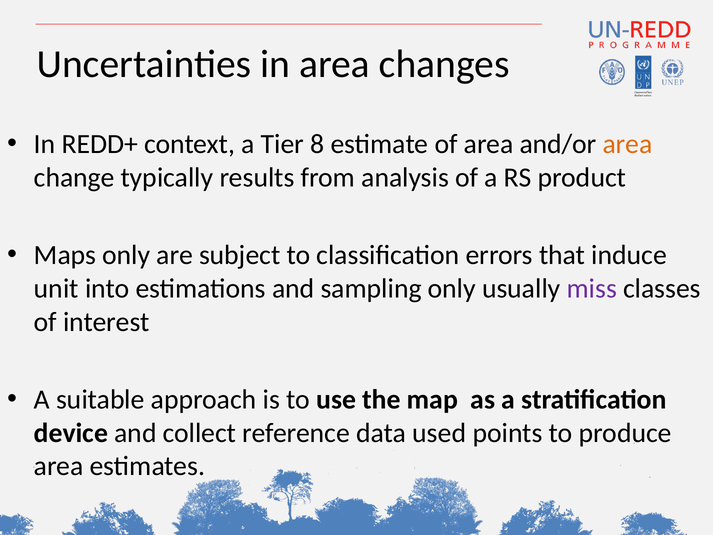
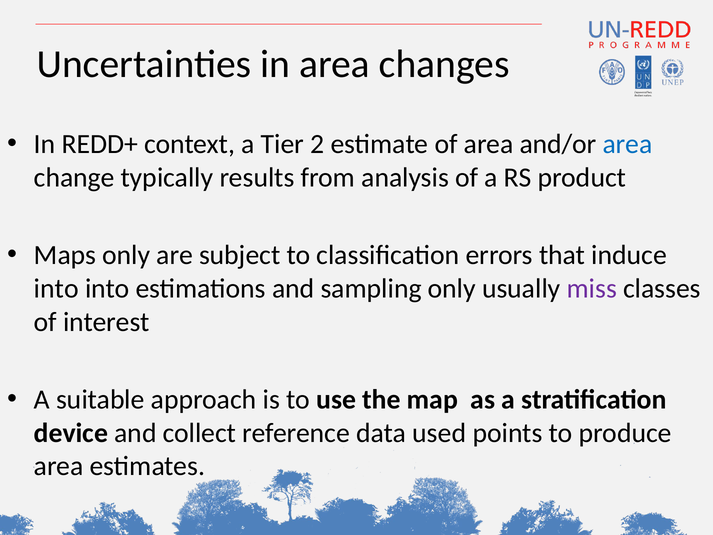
8: 8 -> 2 (317, 144)
area colour: orange -> blue (628, 144)
unit: unit -> into (56, 288)
